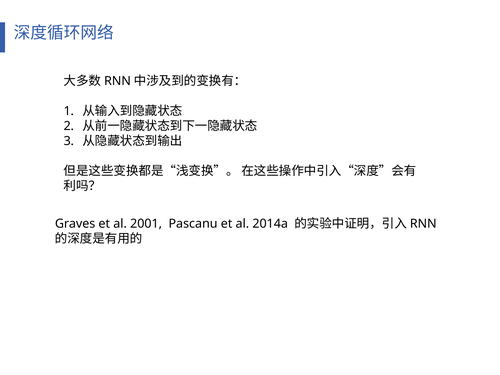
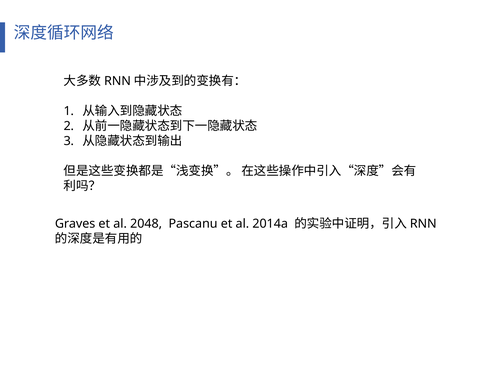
2001: 2001 -> 2048 (146, 224)
